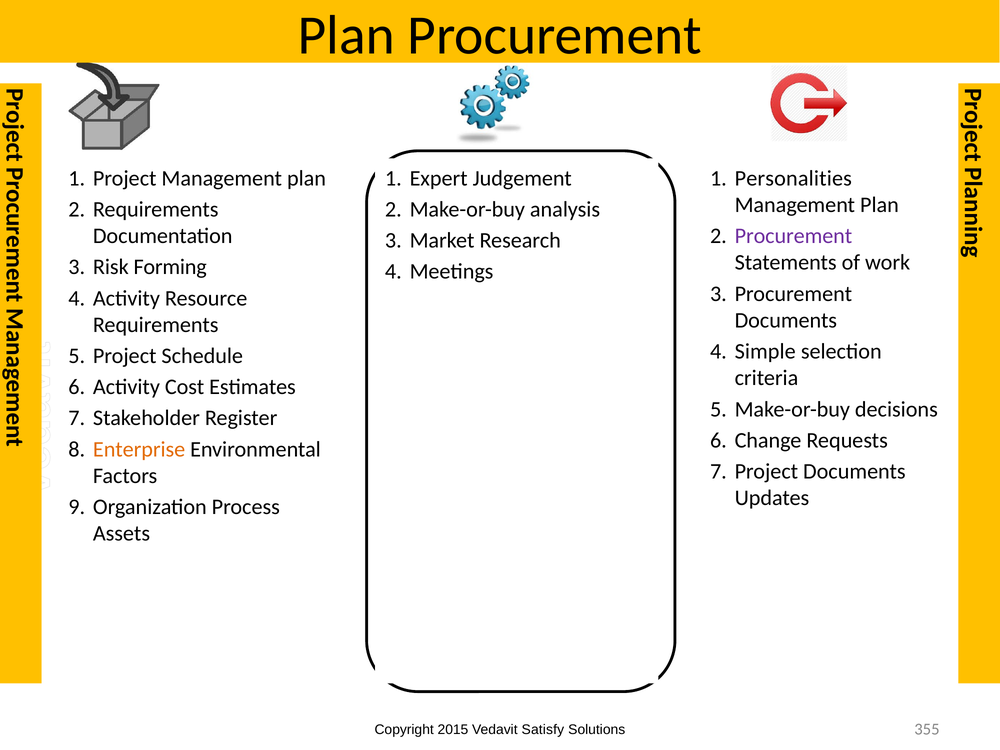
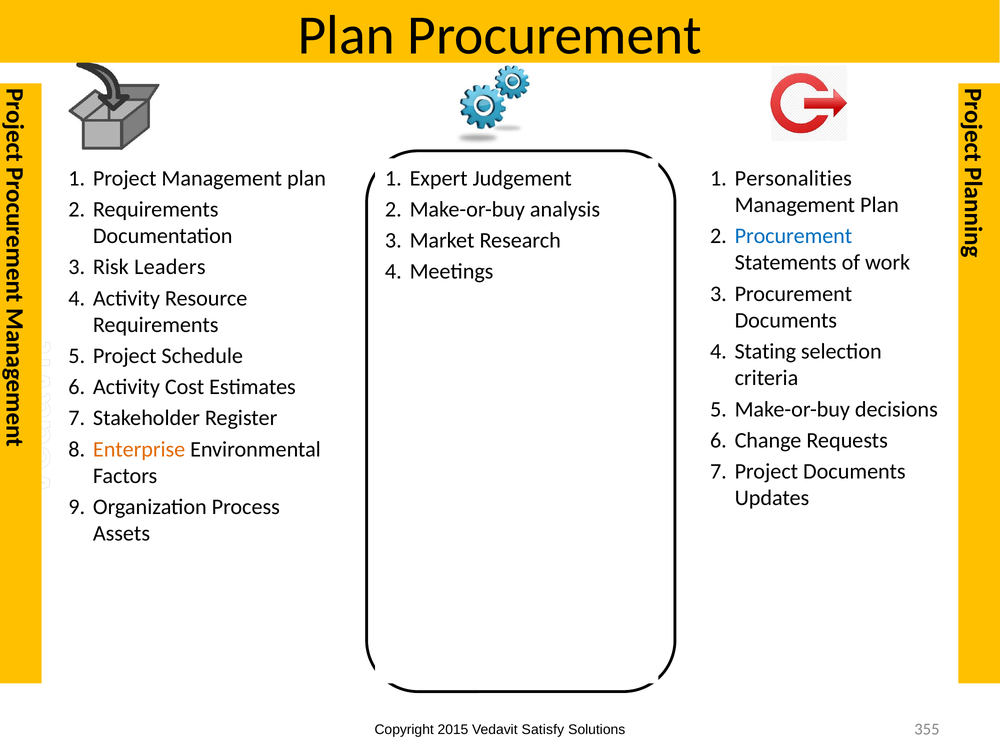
Procurement colour: purple -> blue (793, 236)
Forming: Forming -> Leaders (170, 267)
Simple: Simple -> Stating (765, 351)
